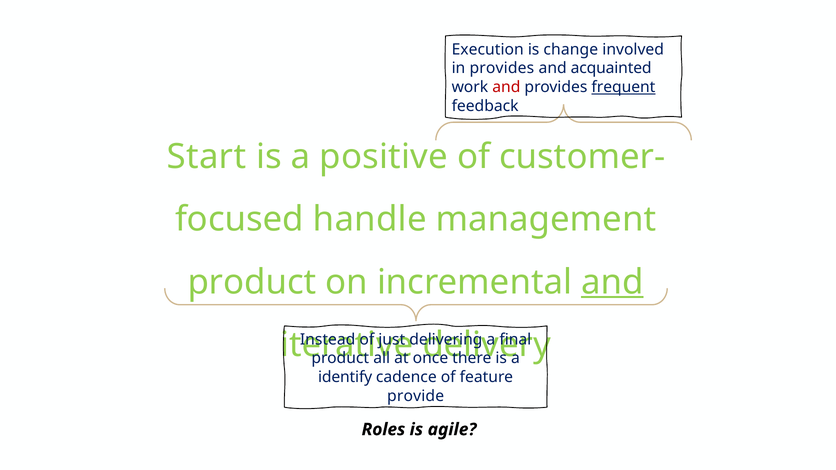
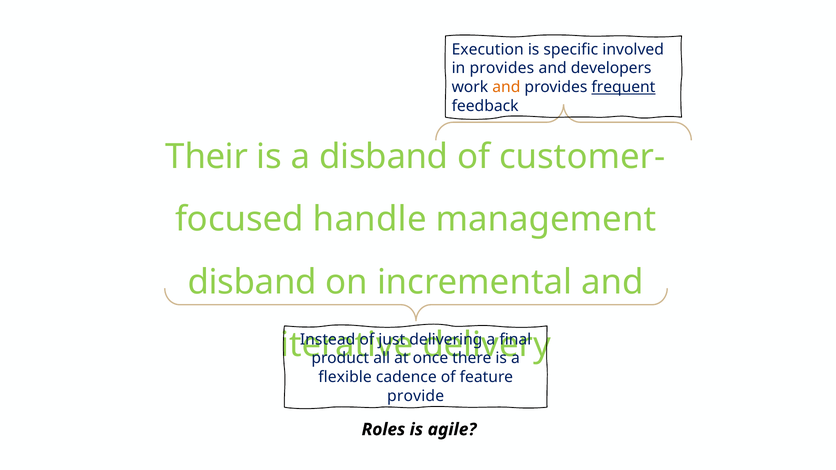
change: change -> specific (571, 49)
acquainted: acquainted -> developers (611, 68)
and colour: red -> orange (506, 87)
Start: Start -> Their (207, 157)
a positive: positive -> disband (384, 157)
product: product -> disband (252, 282)
and underline: present -> none (612, 282)
identify: identify -> flexible (345, 377)
